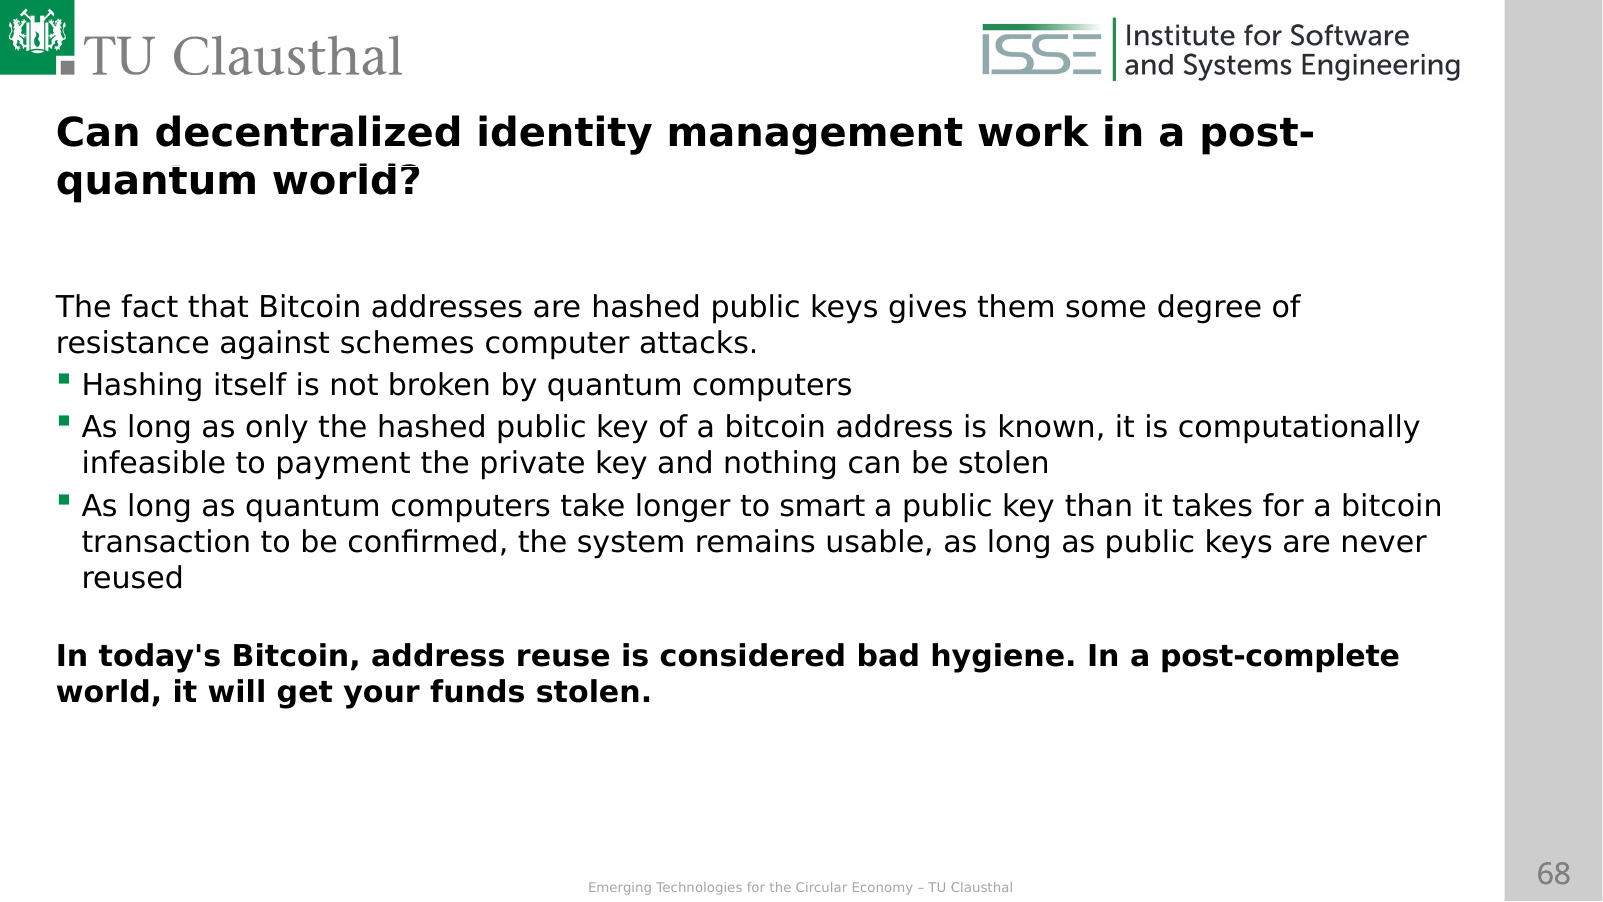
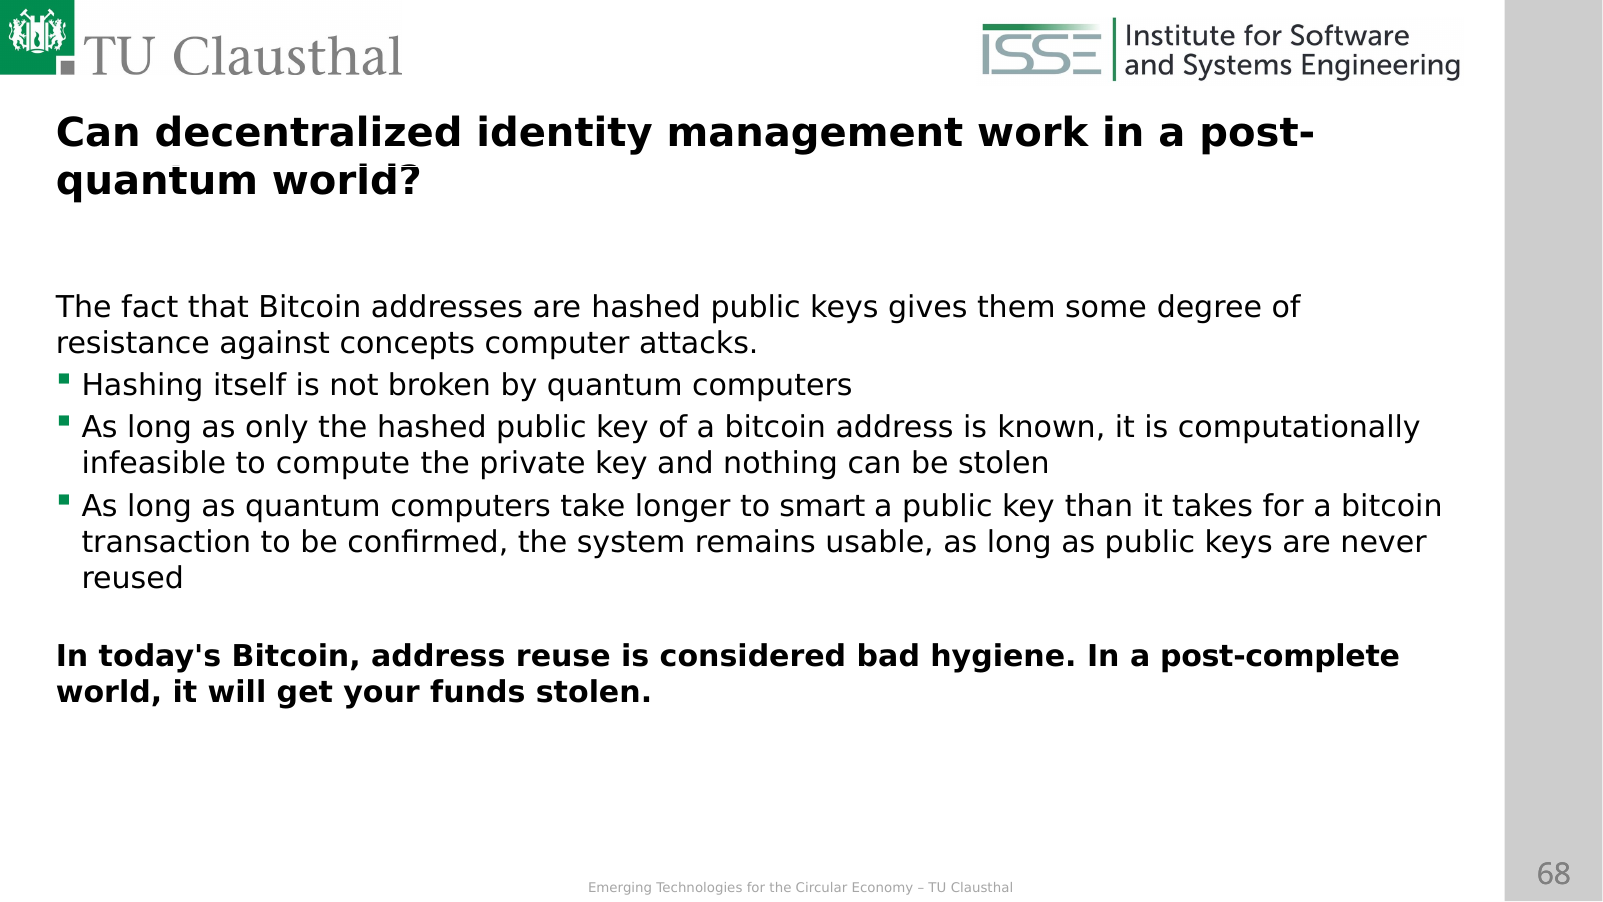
schemes: schemes -> concepts (407, 344)
payment: payment -> compute (343, 464)
